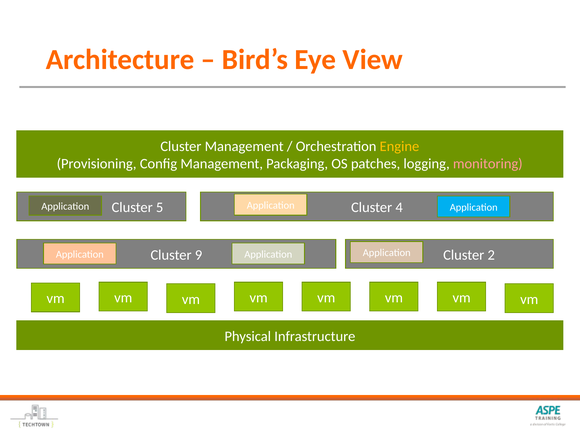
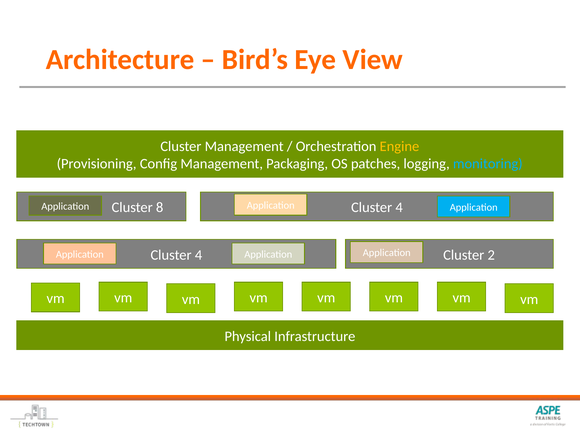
monitoring colour: pink -> light blue (488, 164)
5: 5 -> 8 (160, 207)
9: 9 -> 4 (199, 255)
